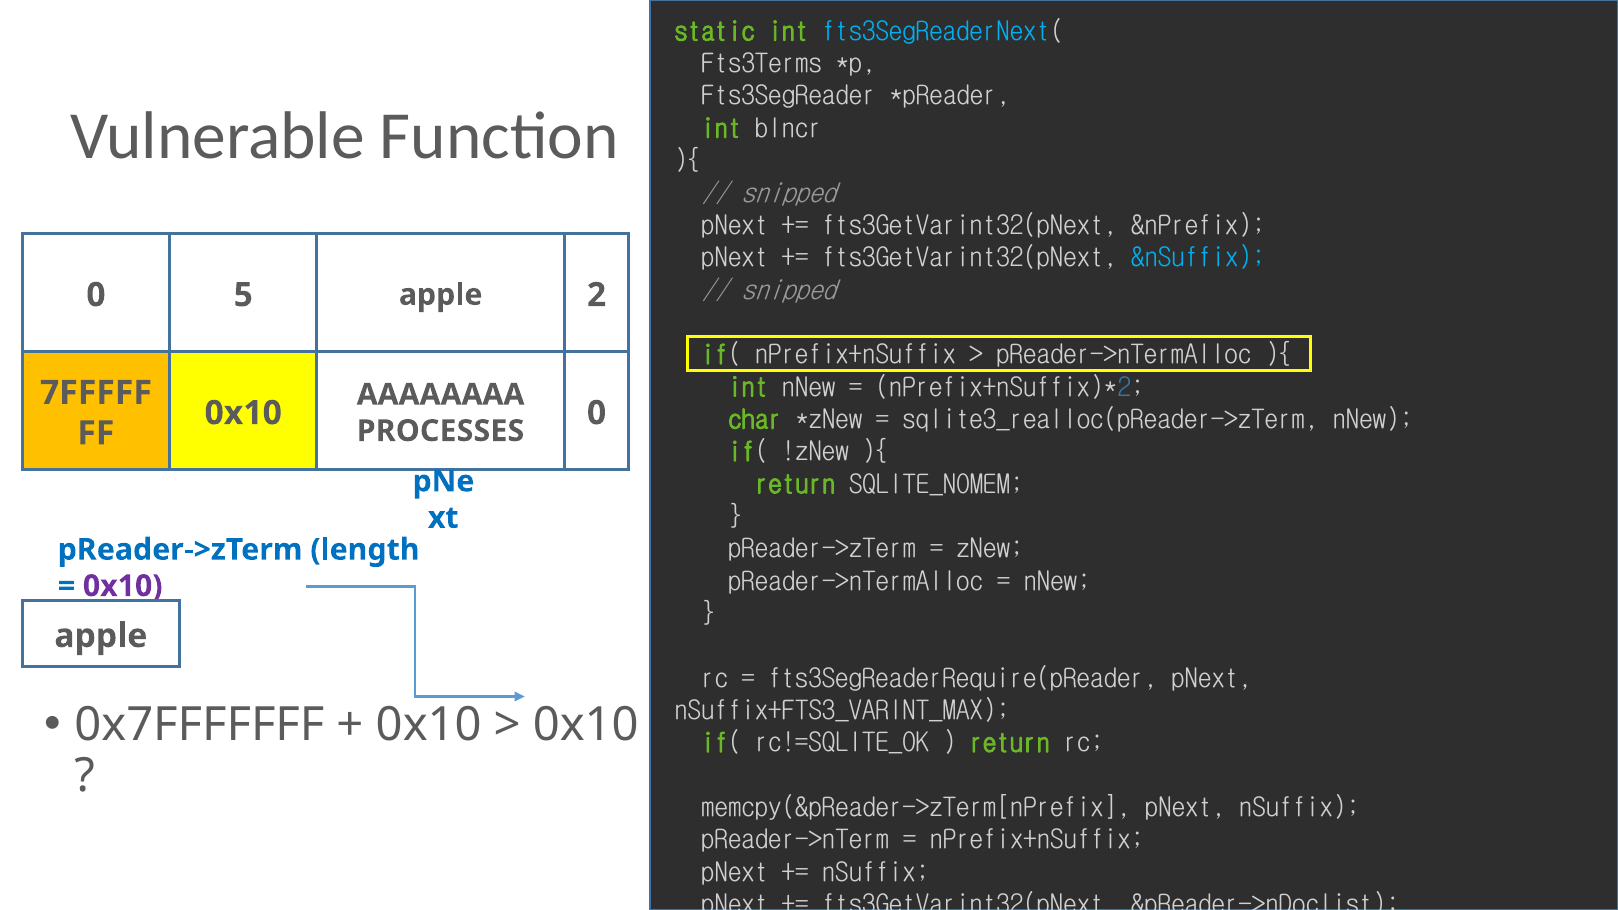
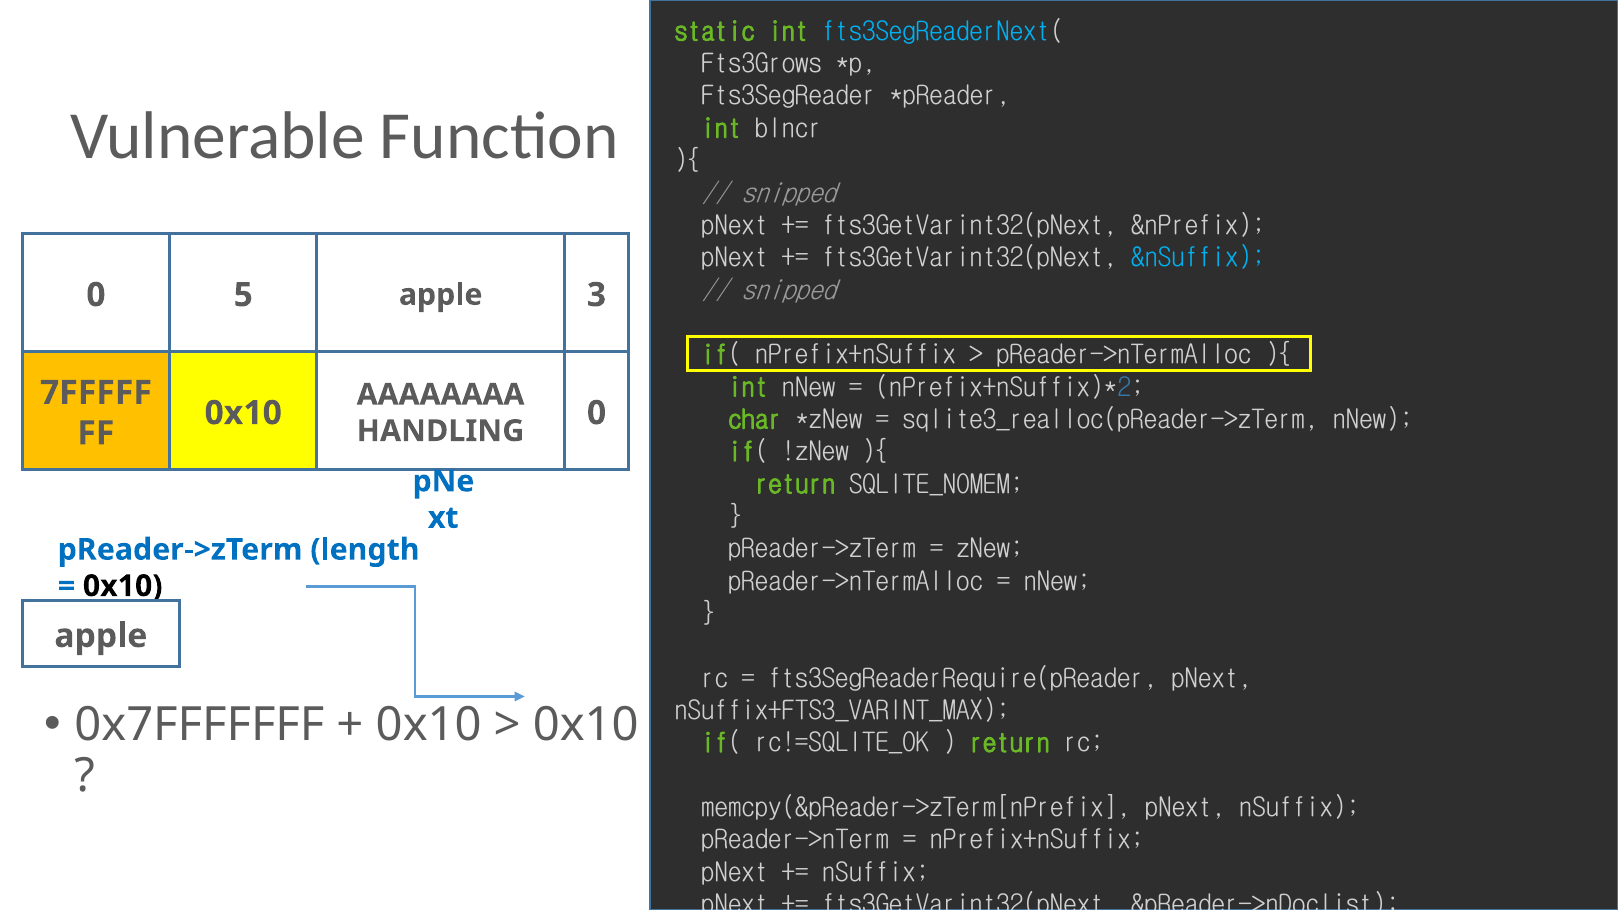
Fts3Terms: Fts3Terms -> Fts3Grows (762, 64)
2: 2 -> 3 (597, 295)
PROCESSES: PROCESSES -> HANDLING (440, 431)
0x10 colour: purple -> black (123, 586)
